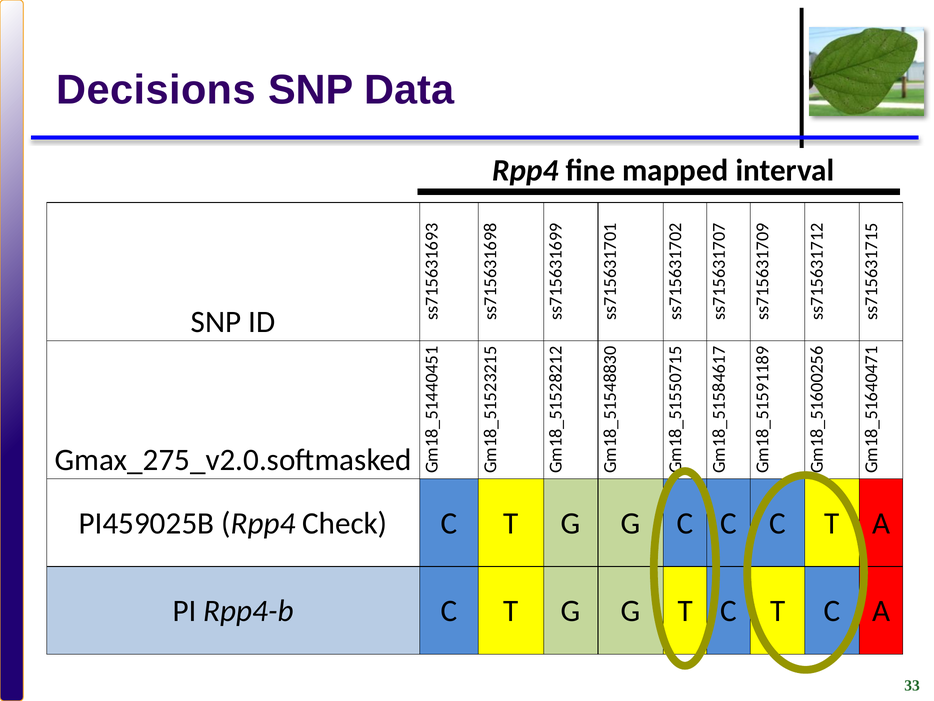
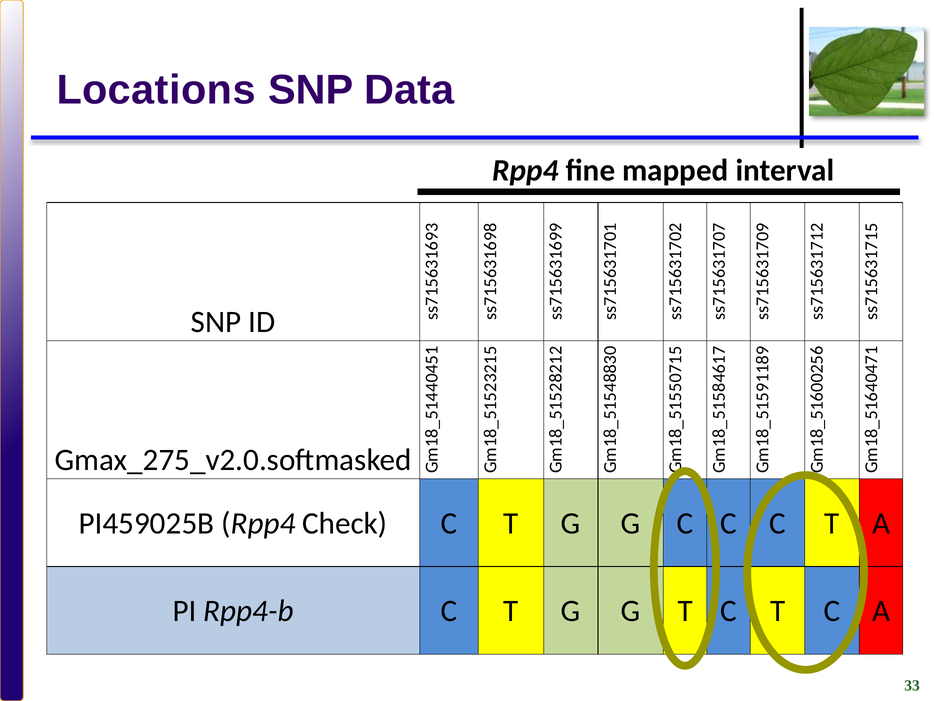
Decisions: Decisions -> Locations (156, 90)
